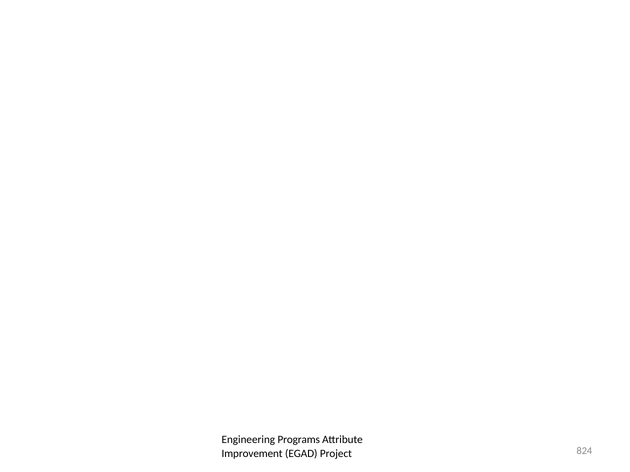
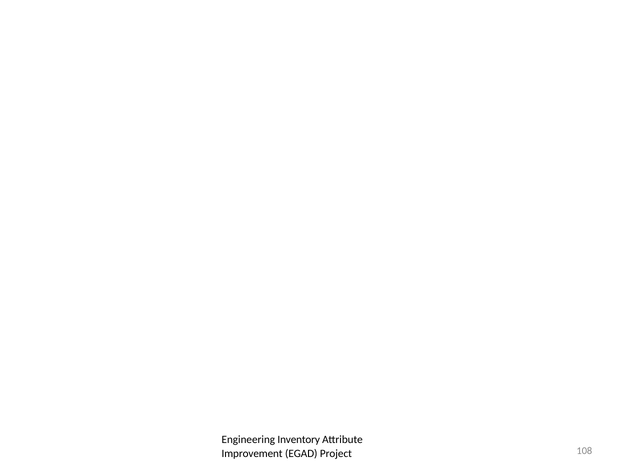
Programs: Programs -> Inventory (299, 440)
824: 824 -> 108 (584, 451)
